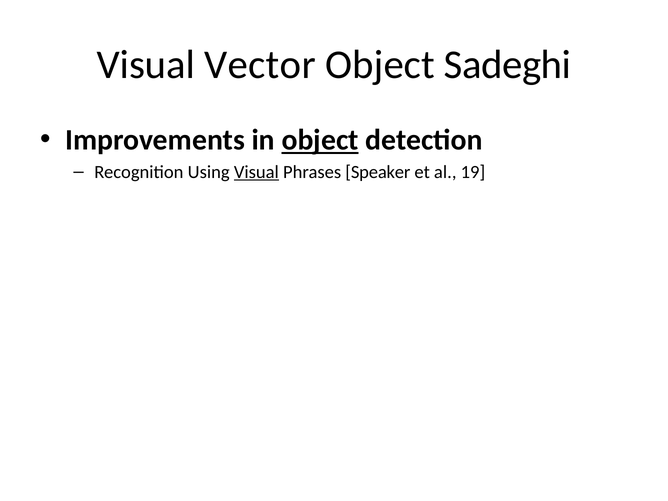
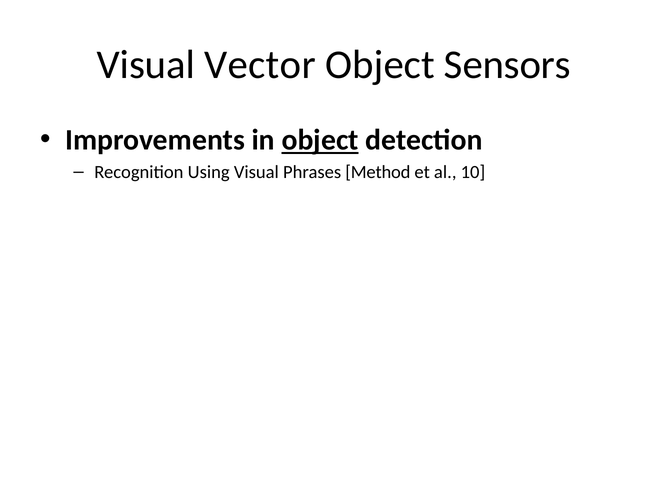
Sadeghi: Sadeghi -> Sensors (507, 65)
Visual underline: present -> none (256, 172)
Speaker: Speaker -> Method (378, 172)
19: 19 -> 10 (473, 172)
